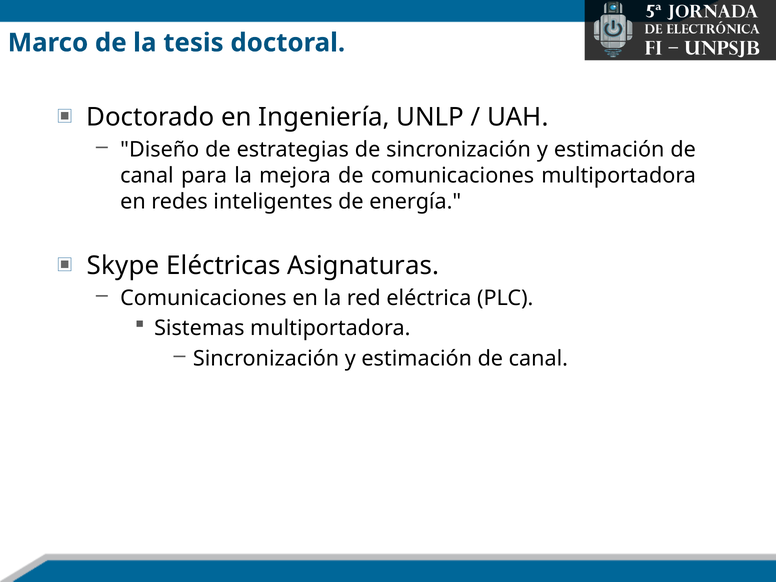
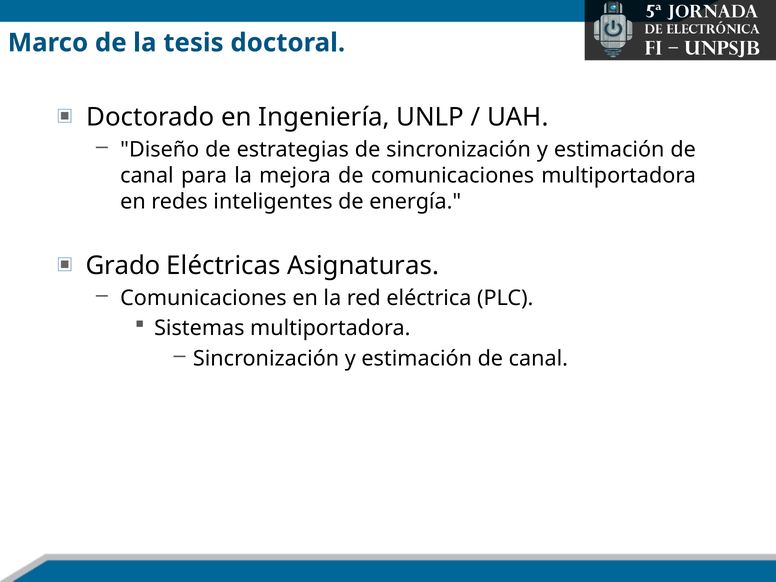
Skype: Skype -> Grado (123, 266)
